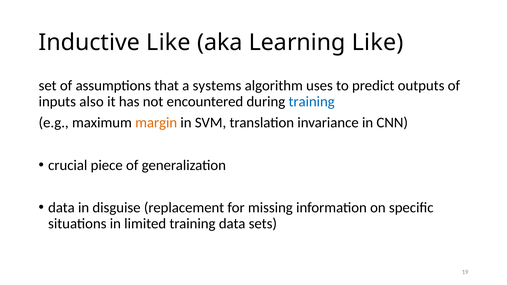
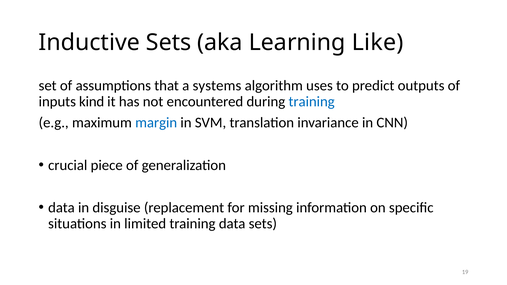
Inductive Like: Like -> Sets (169, 43)
also: also -> kind (92, 102)
margin colour: orange -> blue (156, 123)
